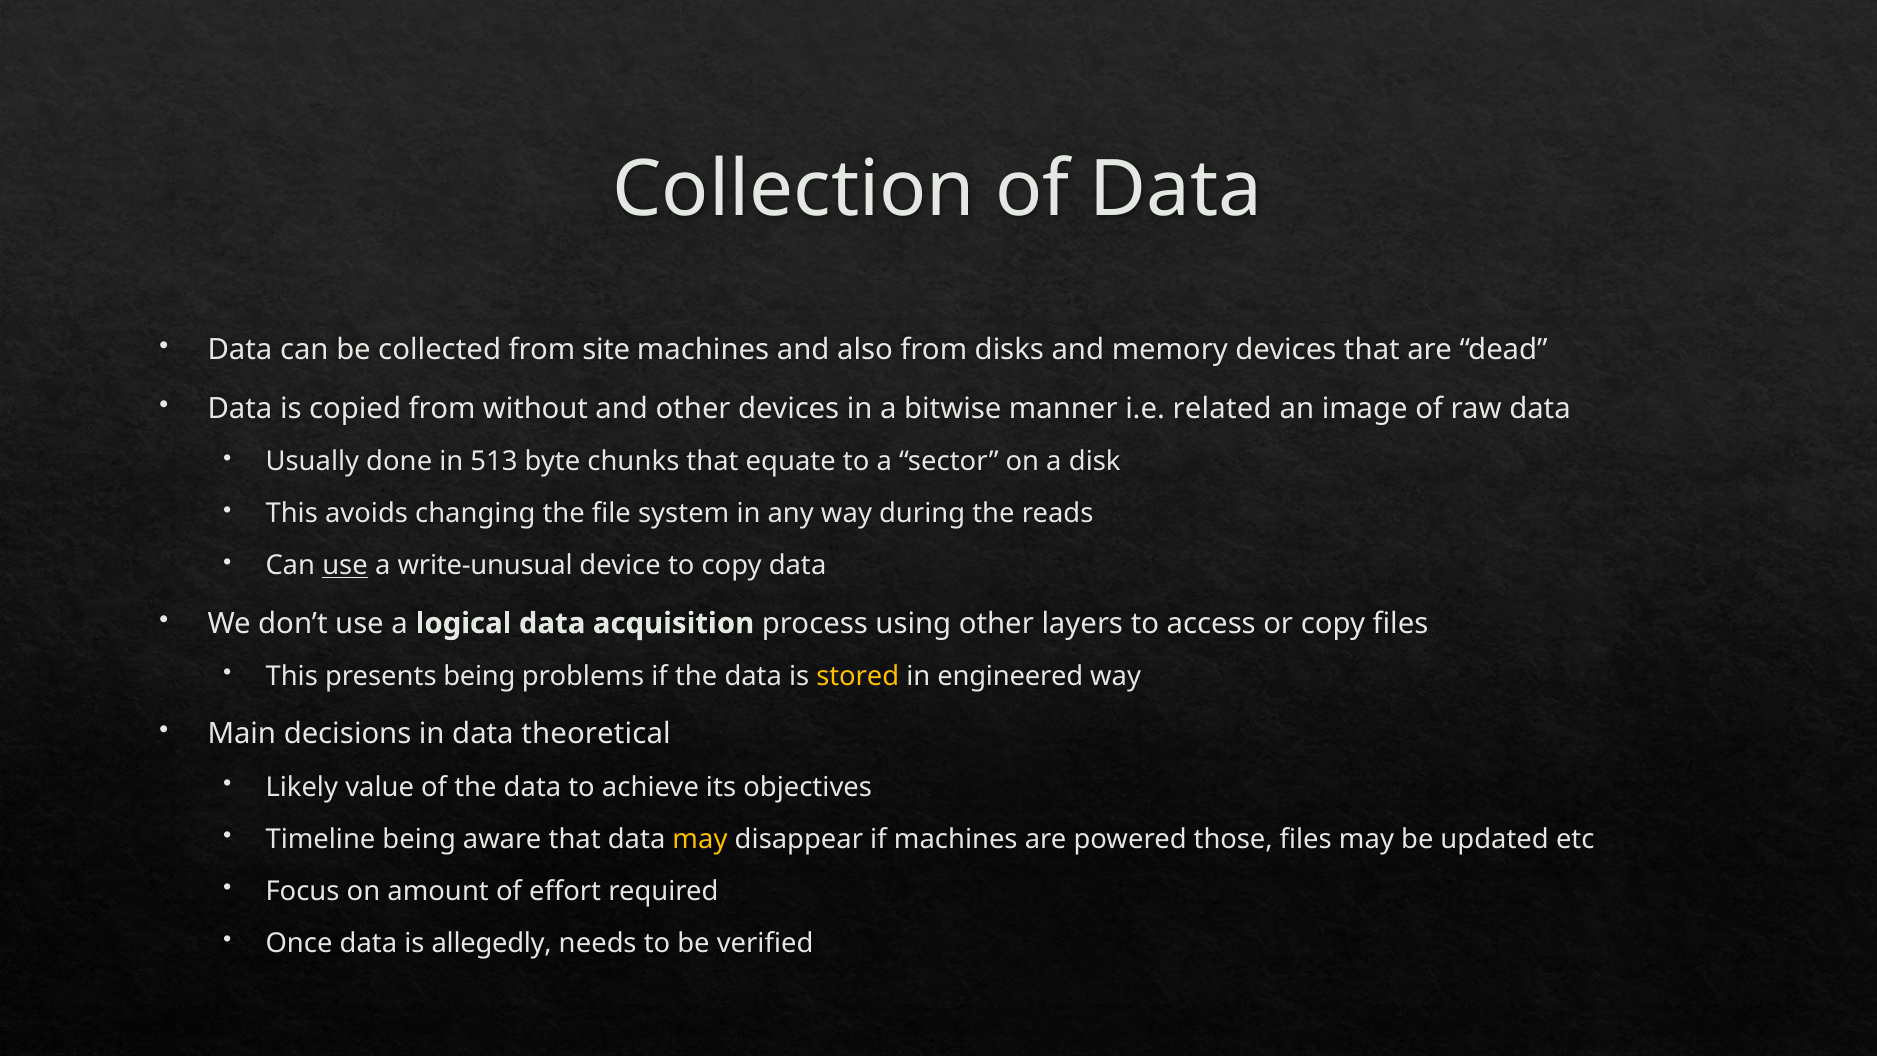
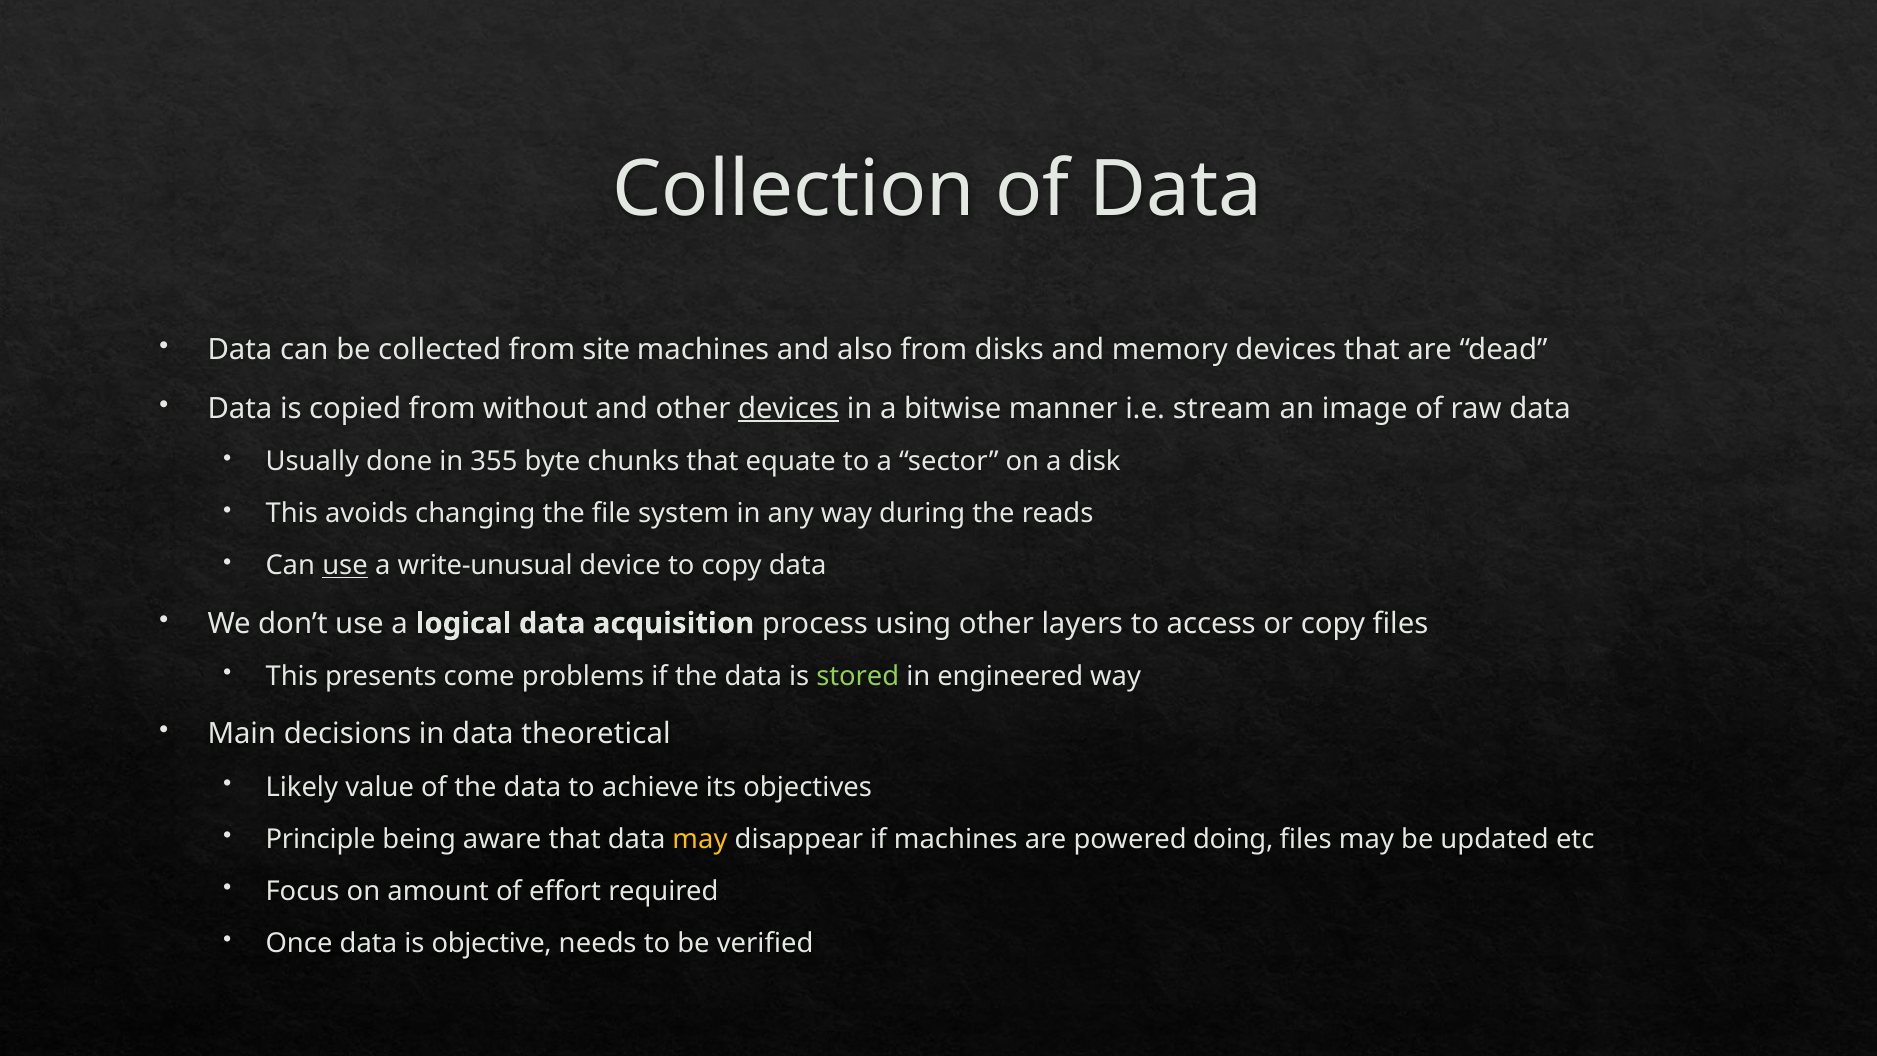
devices underline: none -> present (789, 408)
related: related -> stream (1222, 408)
513: 513 -> 355 (494, 462)
presents being: being -> come (479, 676)
stored colour: yellow -> light green (858, 676)
Timeline: Timeline -> Principle (321, 839)
those: those -> doing (1233, 839)
allegedly: allegedly -> objective (492, 943)
